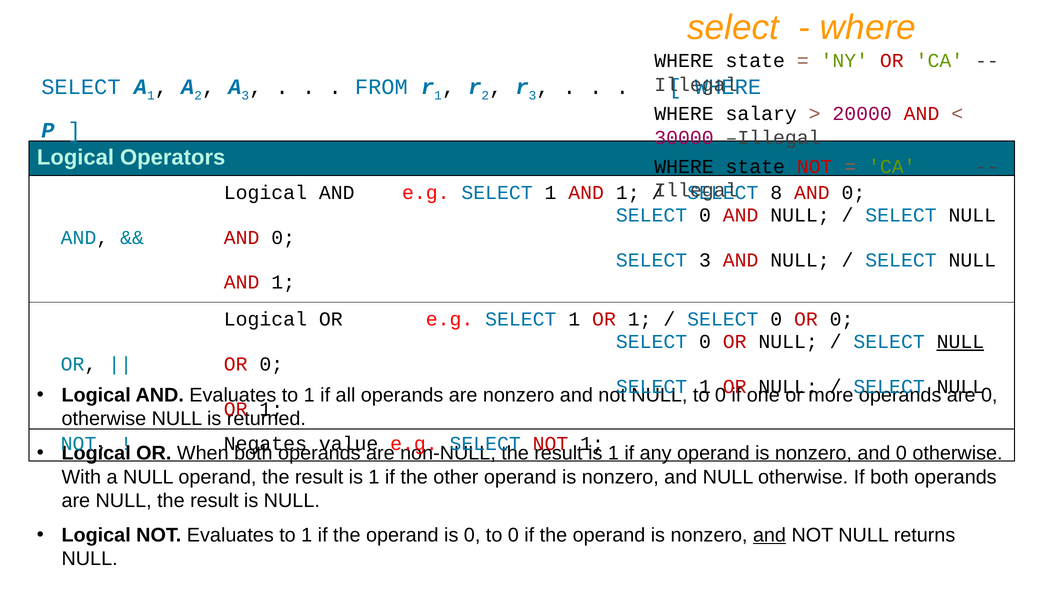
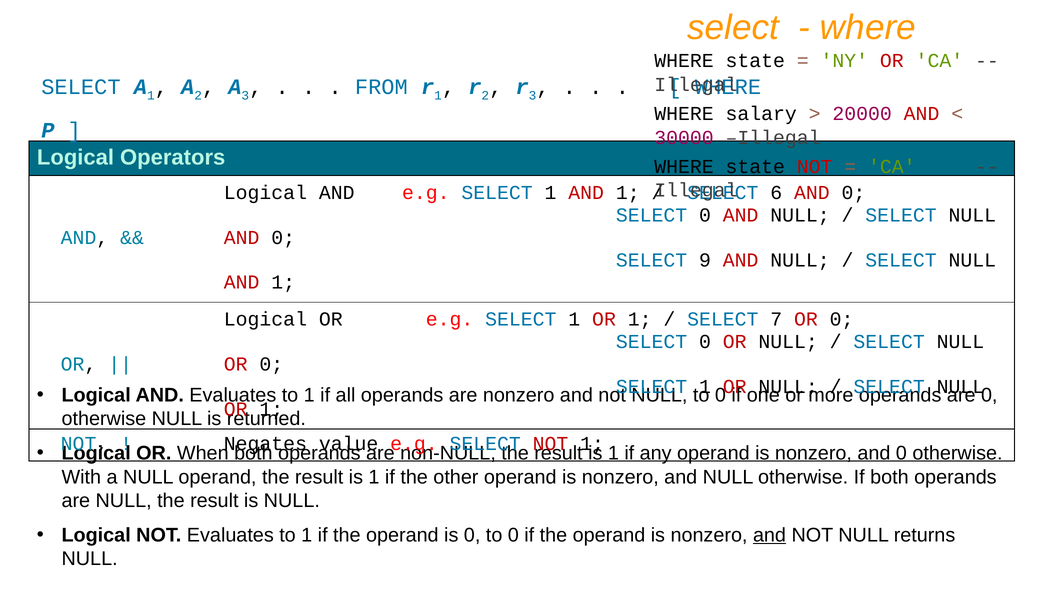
8: 8 -> 6 (776, 193)
SELECT 3: 3 -> 9 (705, 260)
0: 0 -> 7 (776, 319)
NULL underline: present -> none (960, 342)
